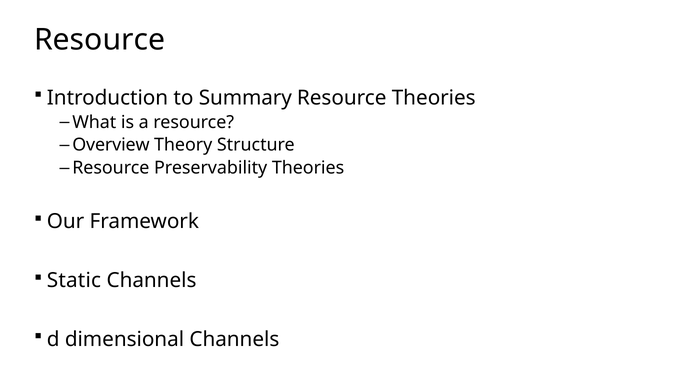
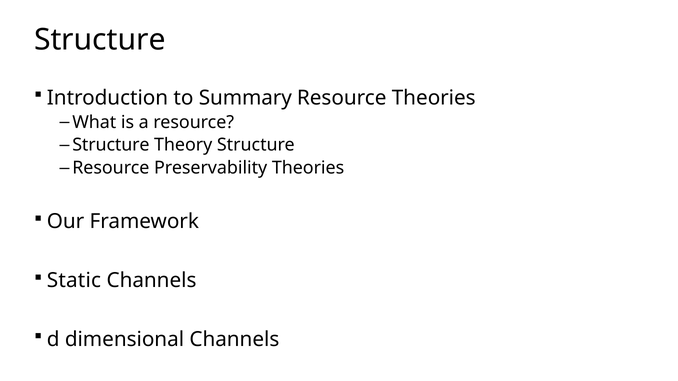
Resource: Resource -> Structure (100, 40)
Overview: Overview -> Structure (111, 145)
